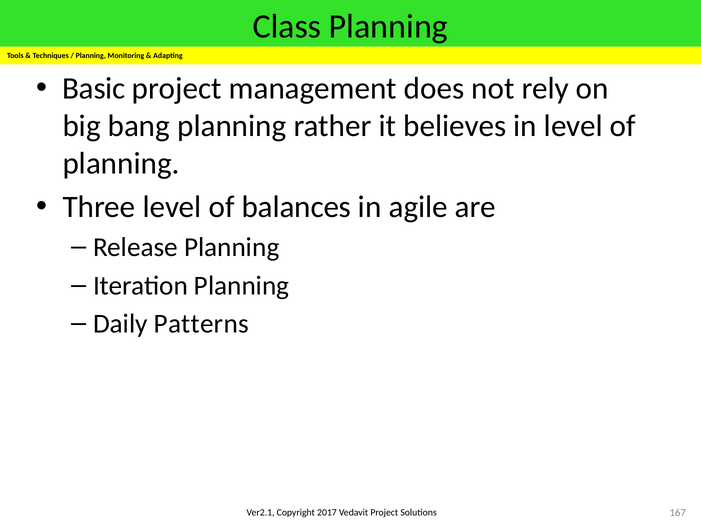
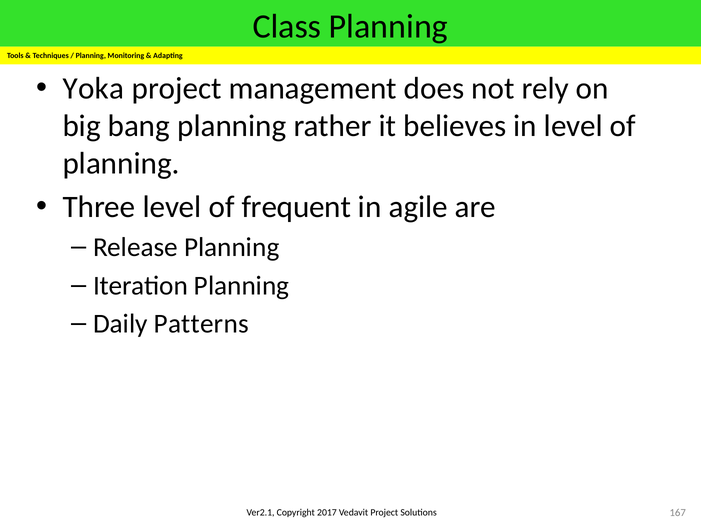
Basic: Basic -> Yoka (94, 89)
balances: balances -> frequent (296, 207)
